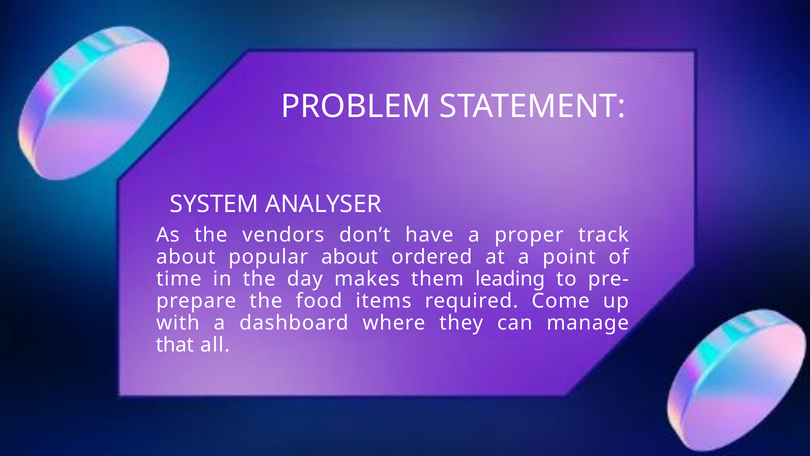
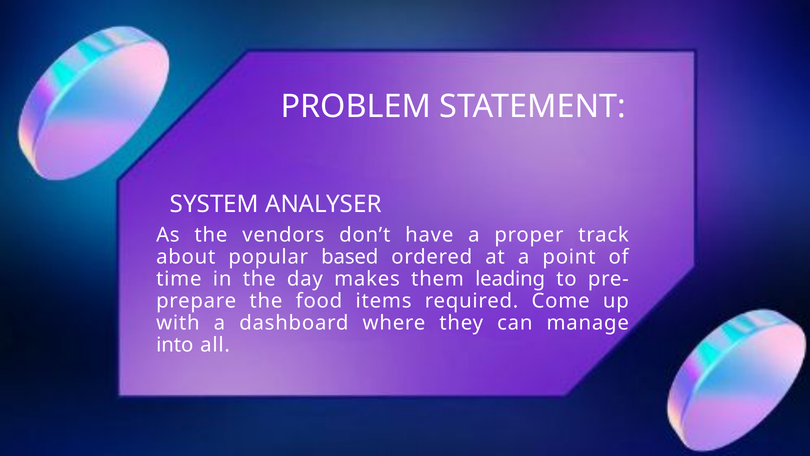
popular about: about -> based (350, 257)
that: that -> into (175, 345)
